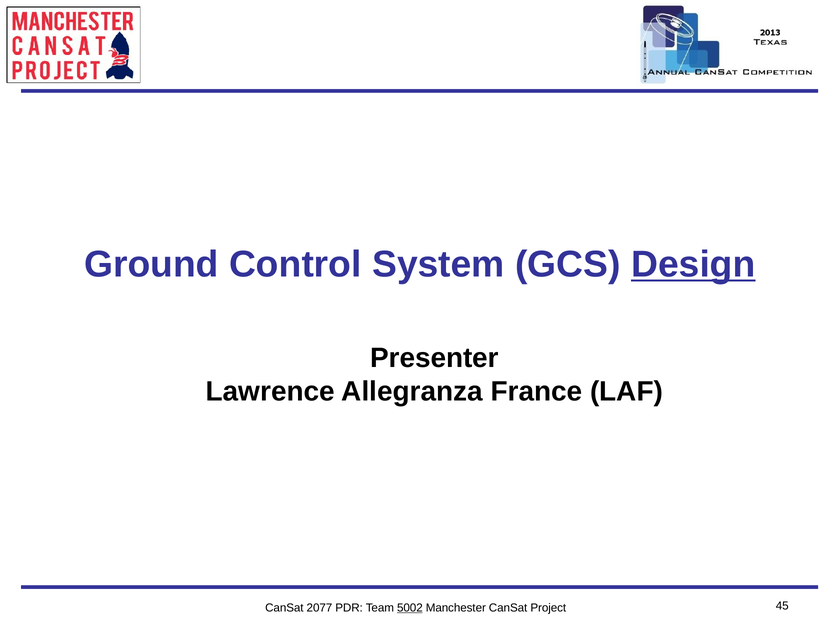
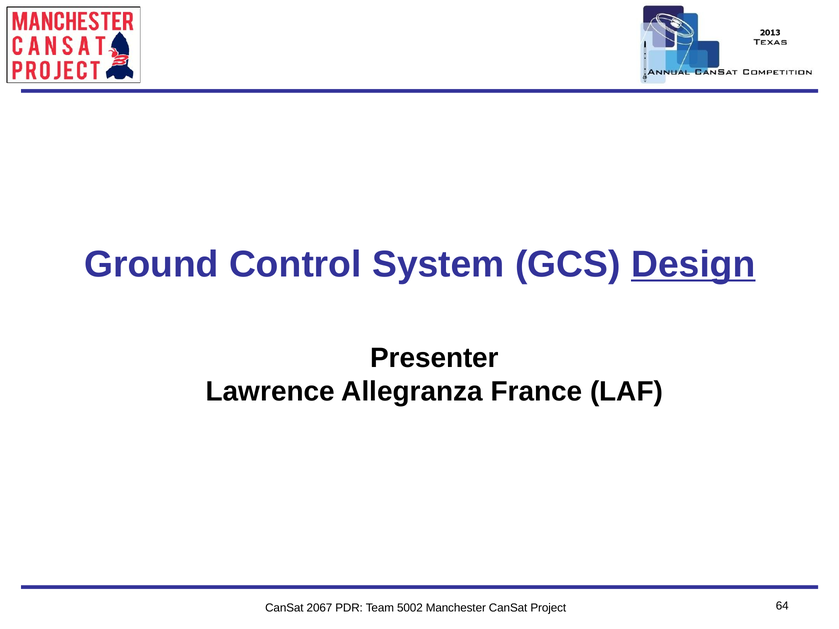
2077: 2077 -> 2067 (319, 608)
5002 underline: present -> none (410, 608)
45: 45 -> 64 (782, 606)
